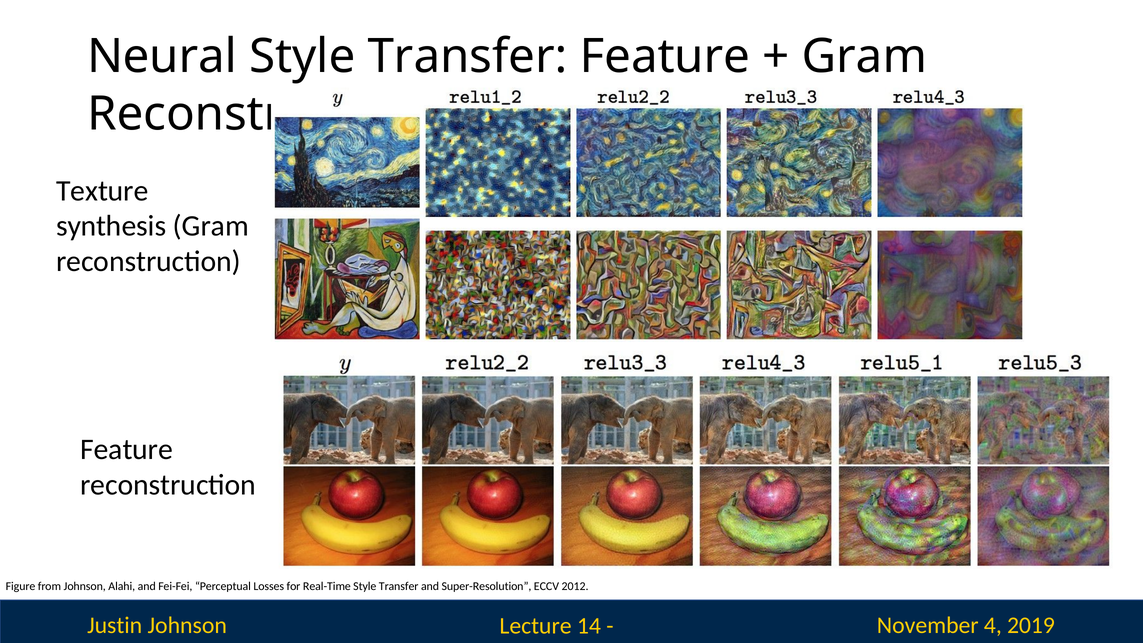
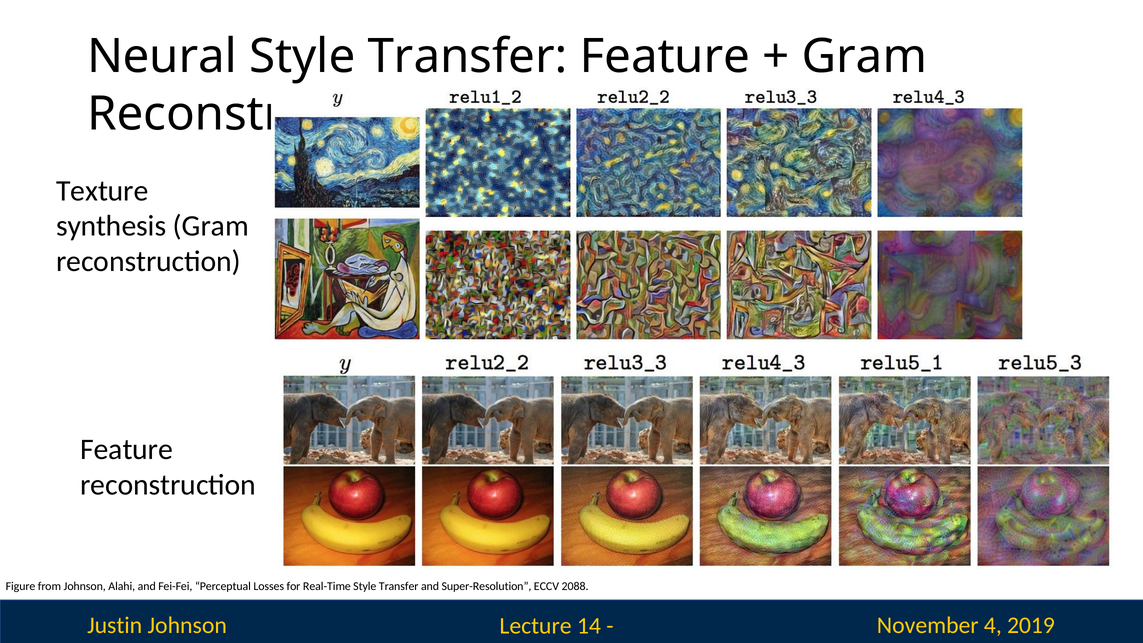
2012: 2012 -> 2088 (575, 586)
